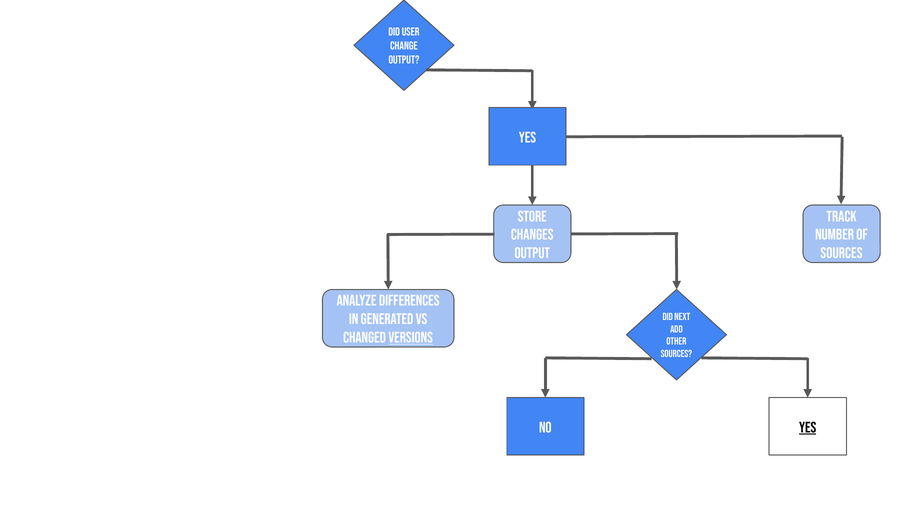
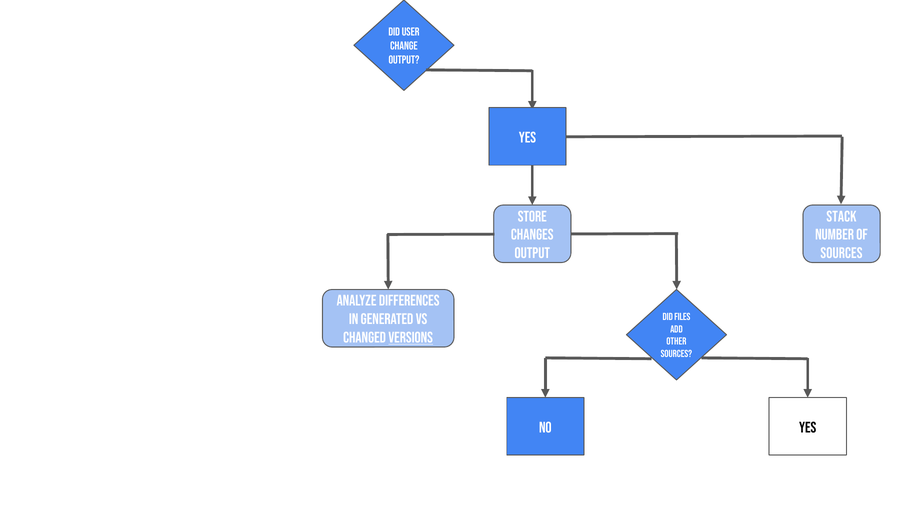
Track: Track -> Stack (842, 217)
next: next -> files (682, 317)
yes underline: present -> none (808, 428)
